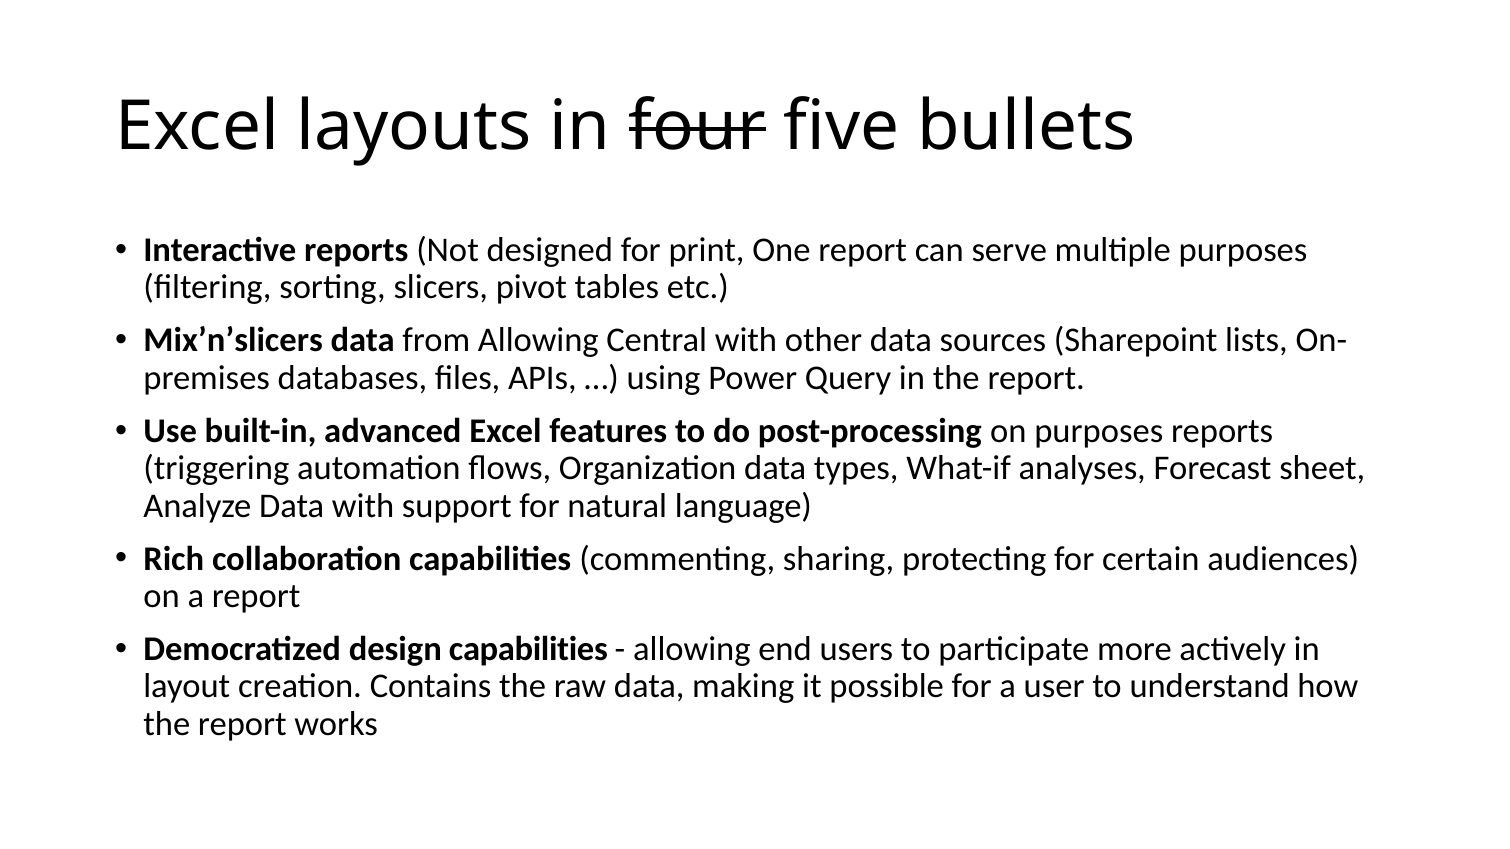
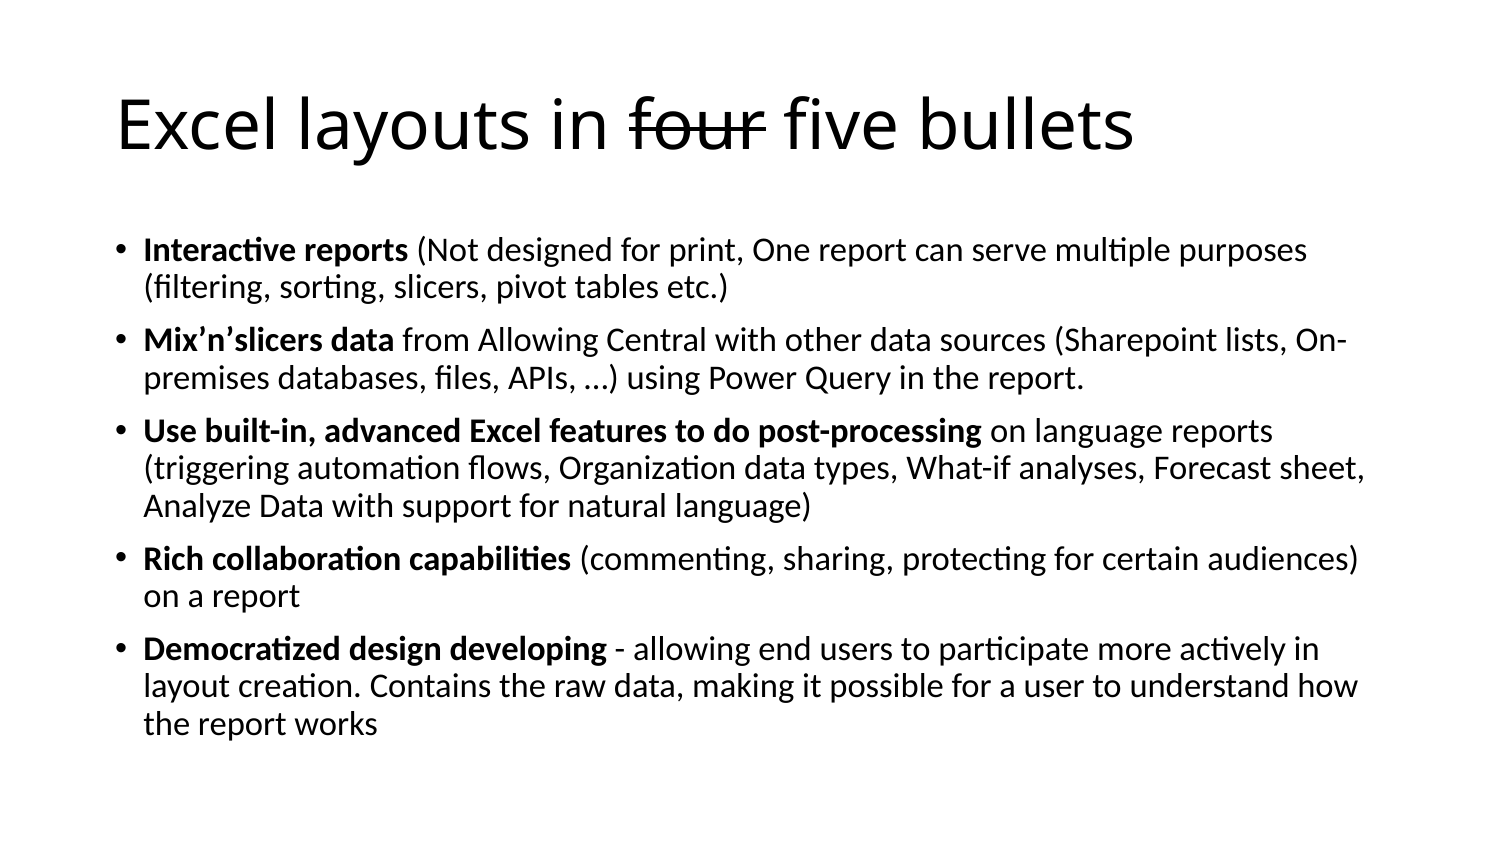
on purposes: purposes -> language (1099, 431)
design capabilities: capabilities -> developing (528, 649)
